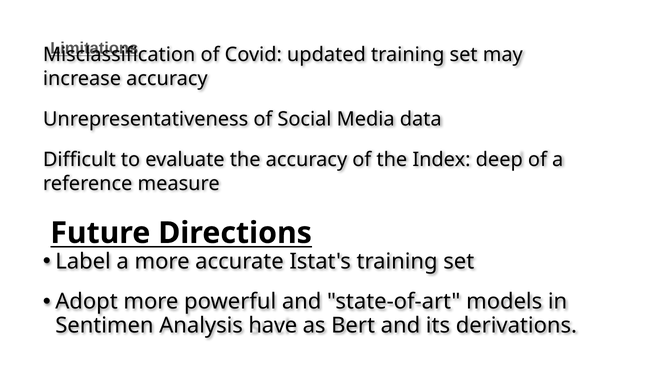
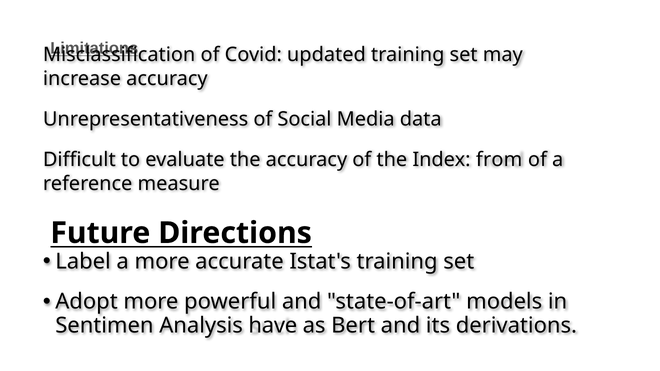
deep: deep -> from (499, 160)
